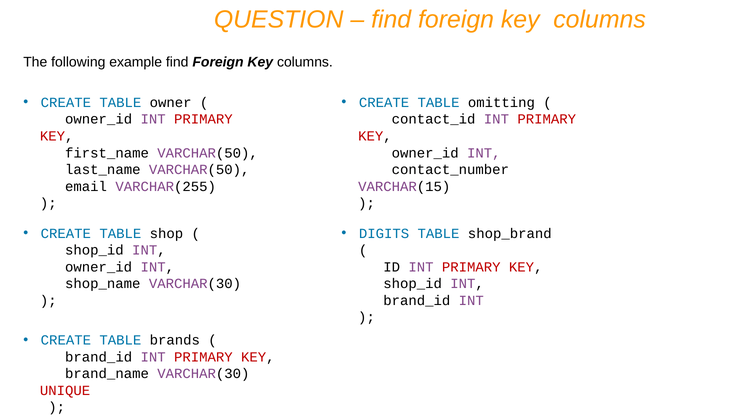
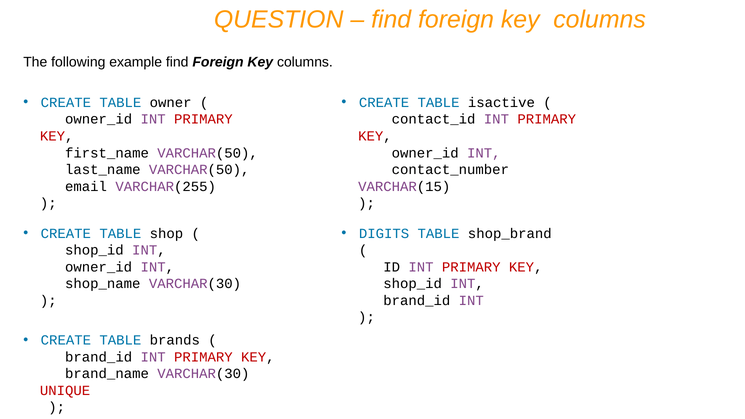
omitting: omitting -> isactive (501, 103)
